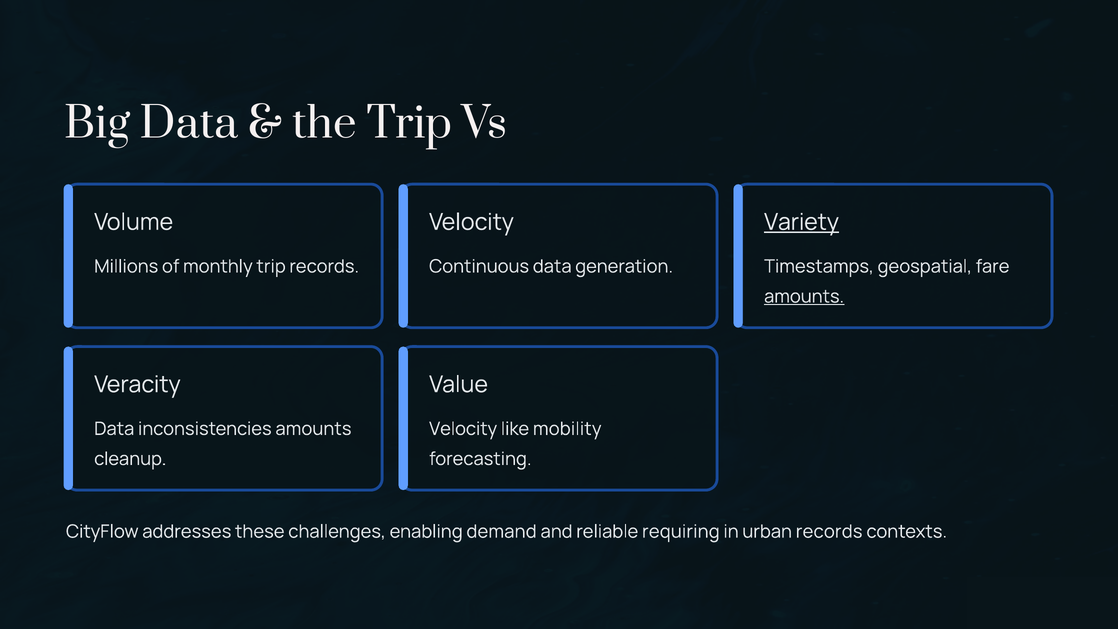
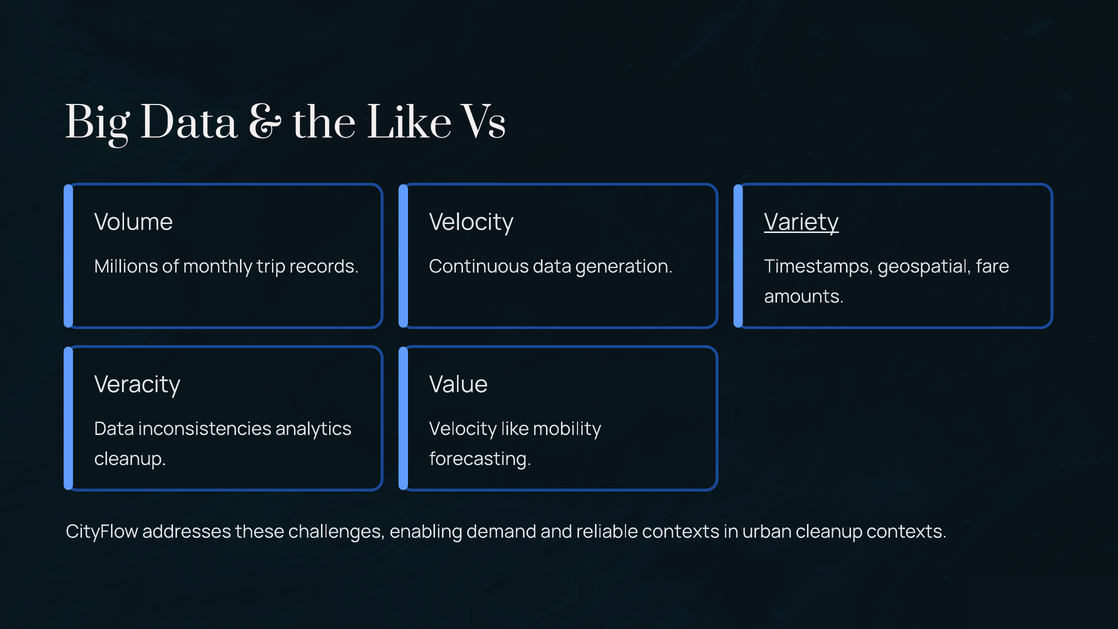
the Trip: Trip -> Like (409, 124)
amounts underline: present -> none (804, 296)
inconsistencies amounts: amounts -> analytics (314, 429)
reliable requiring: requiring -> contexts (681, 531)
urban records: records -> cleanup (829, 531)
